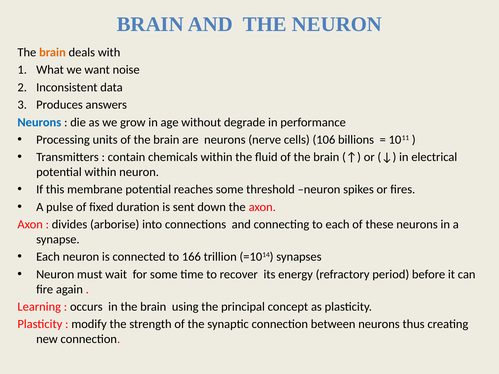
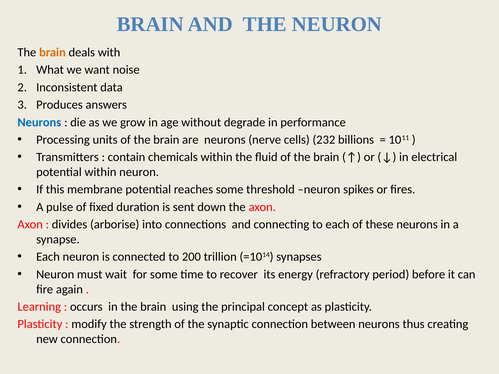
106: 106 -> 232 (324, 140)
166: 166 -> 200 (191, 257)
